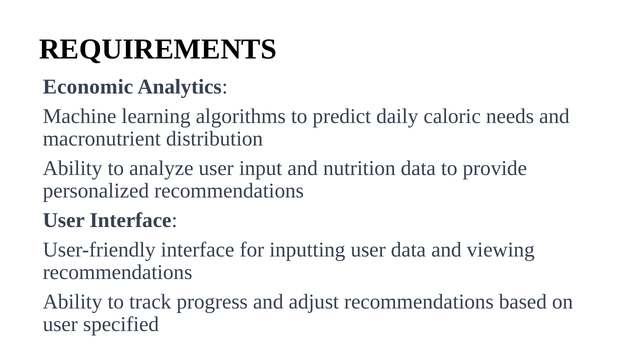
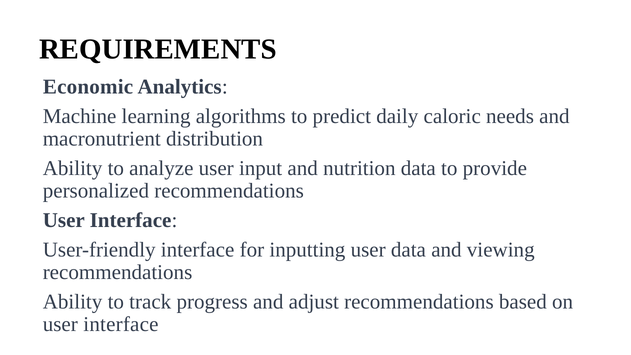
specified: specified -> interface (121, 324)
